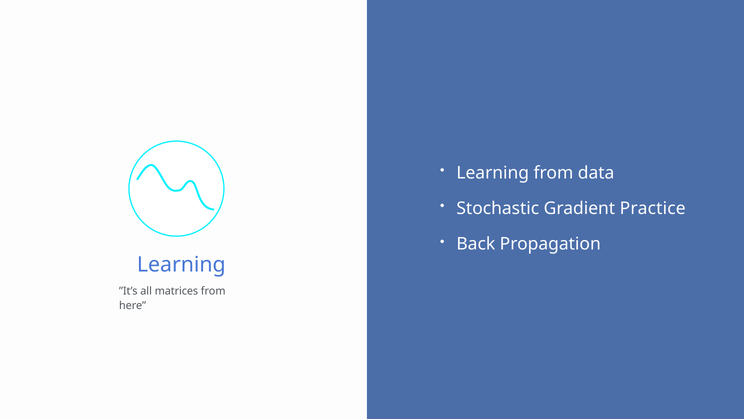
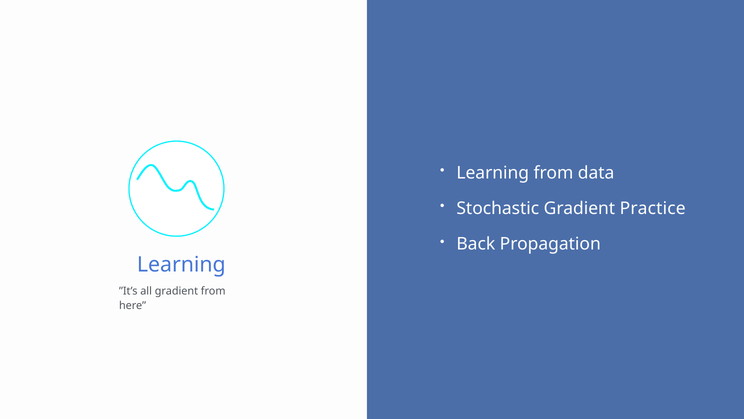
all matrices: matrices -> gradient (176, 291)
